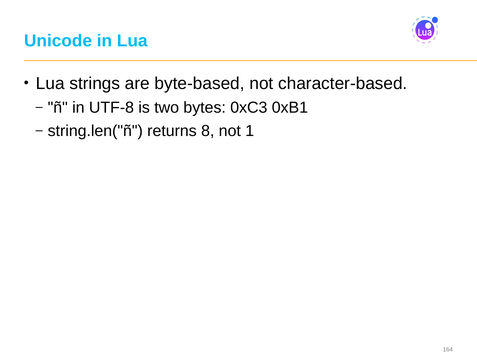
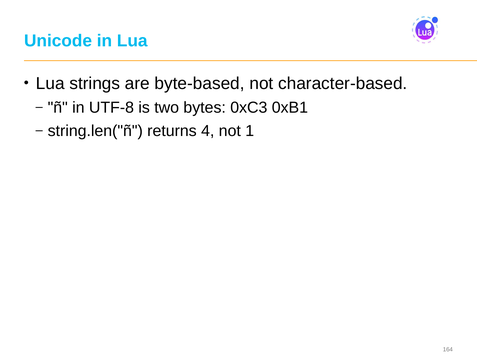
8: 8 -> 4 (208, 131)
